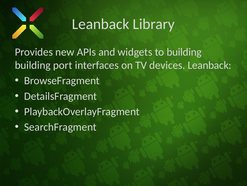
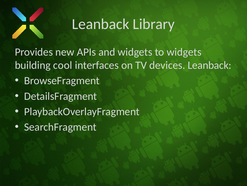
to building: building -> widgets (184, 52)
port: port -> cool (63, 65)
